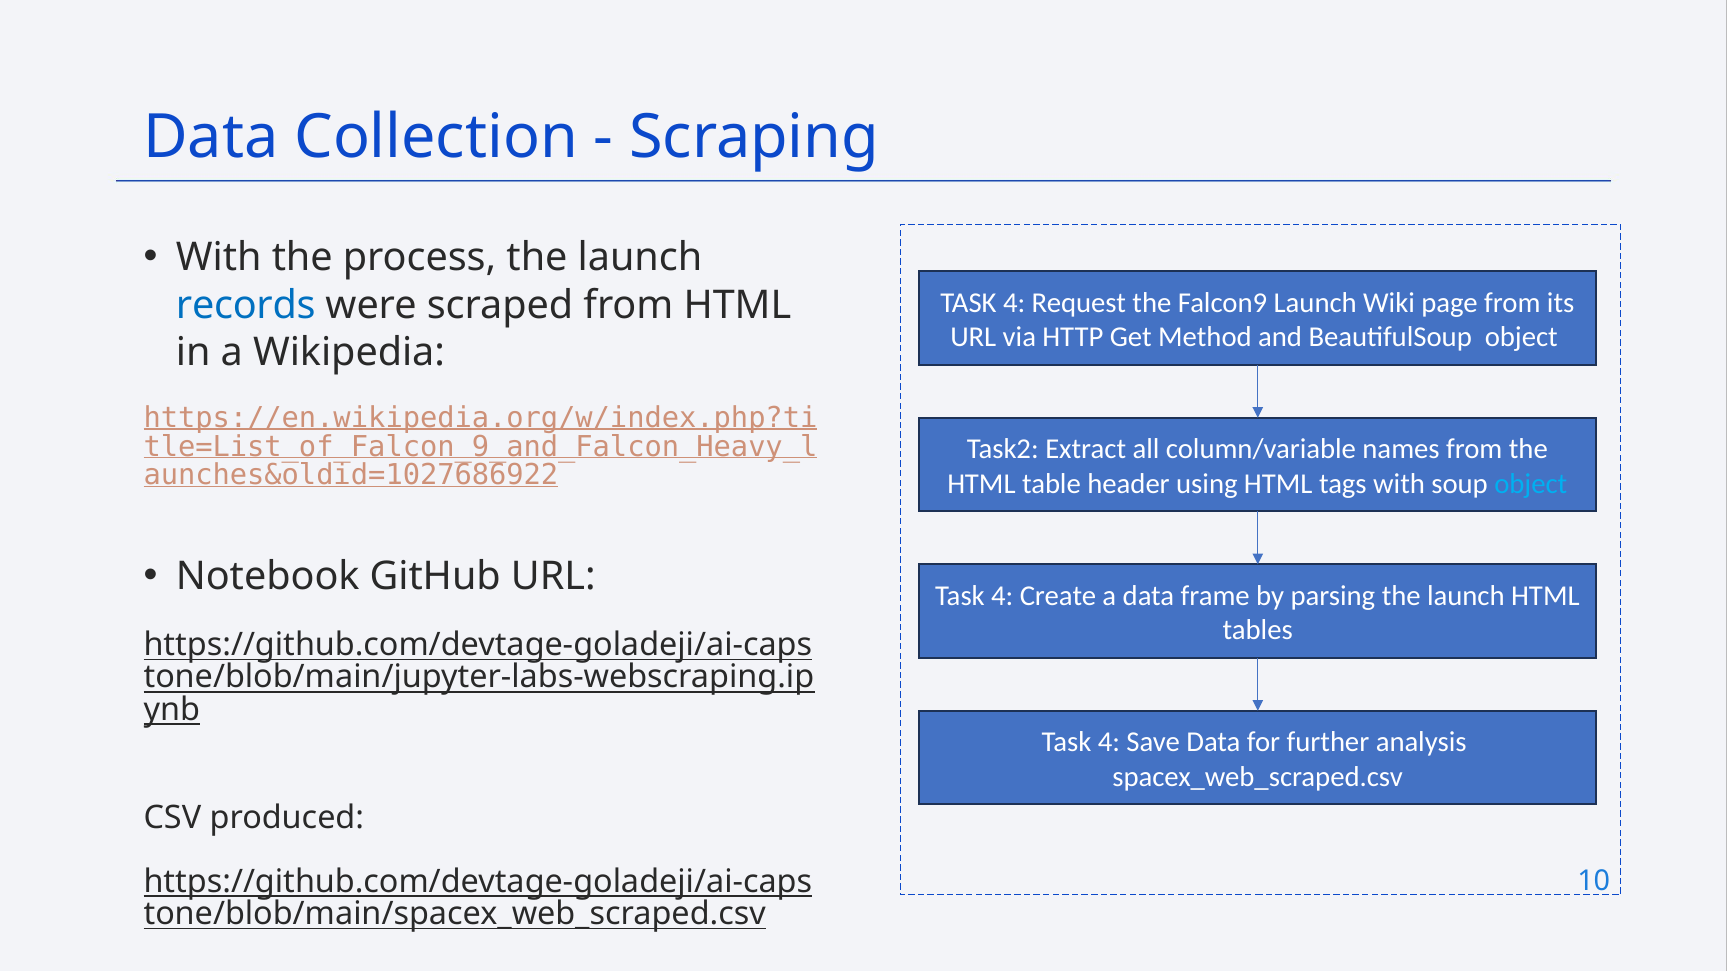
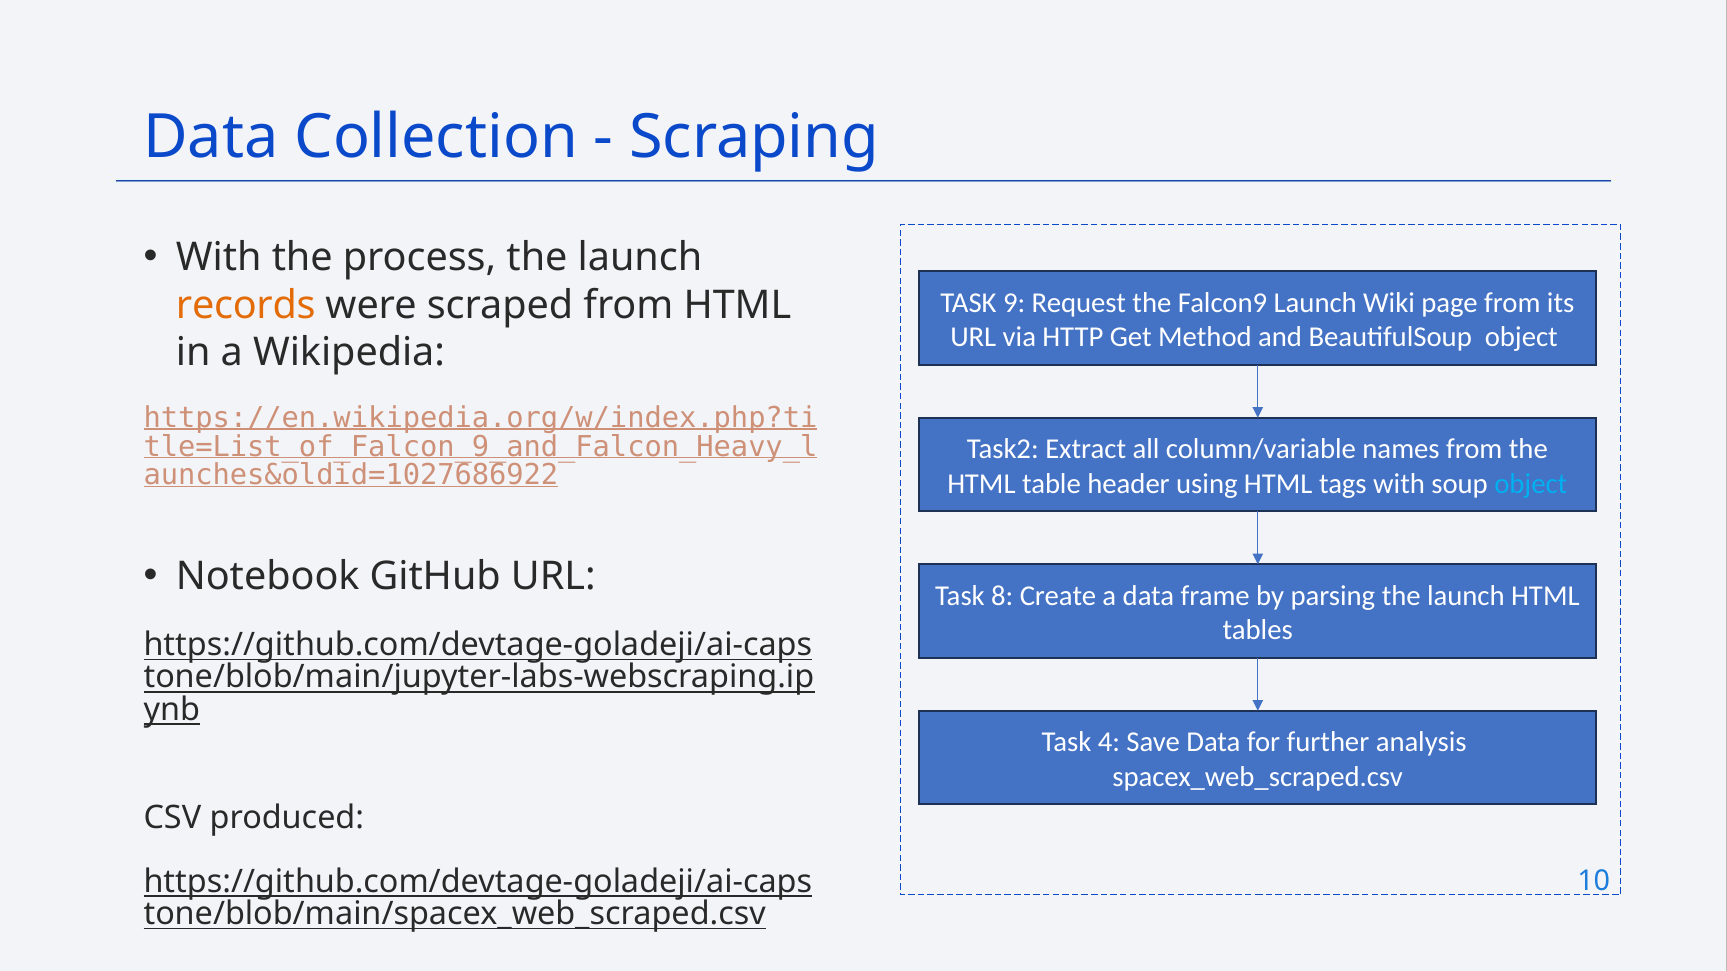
4: 4 -> 9 (1014, 303)
records colour: blue -> orange (246, 305)
4: 4 -> 8 (1002, 596)
